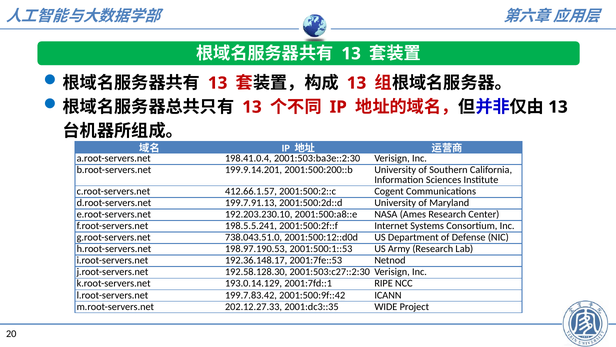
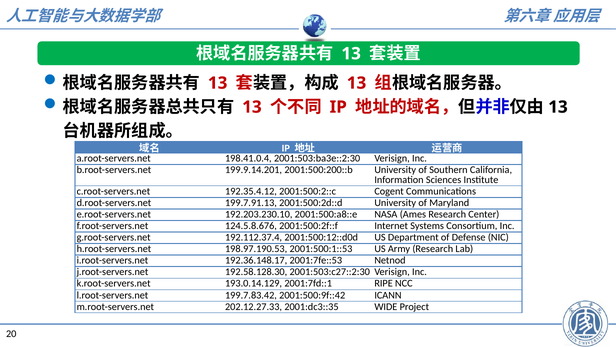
412.66.1.57: 412.66.1.57 -> 192.35.4.12 (251, 191)
198.5.5.241: 198.5.5.241 -> 124.5.8.676 (251, 226)
738.043.51.0: 738.043.51.0 -> 192.112.37.4 (254, 237)
